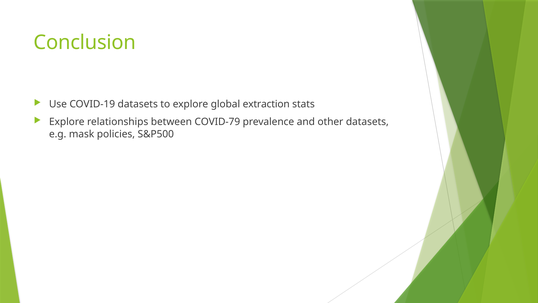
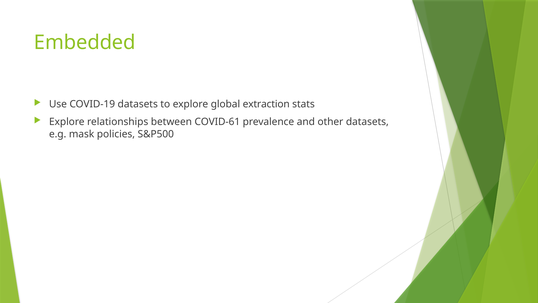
Conclusion: Conclusion -> Embedded (85, 42)
COVID-79: COVID-79 -> COVID-61 (217, 122)
